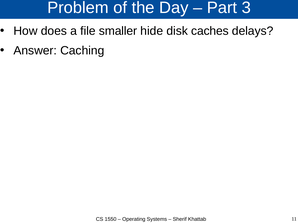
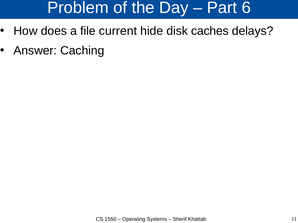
3: 3 -> 6 (246, 8)
smaller: smaller -> current (118, 31)
